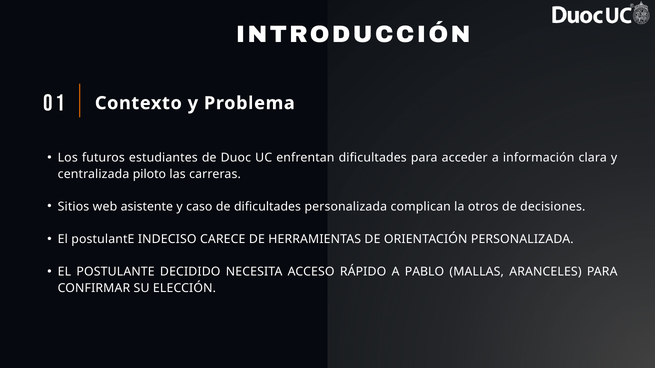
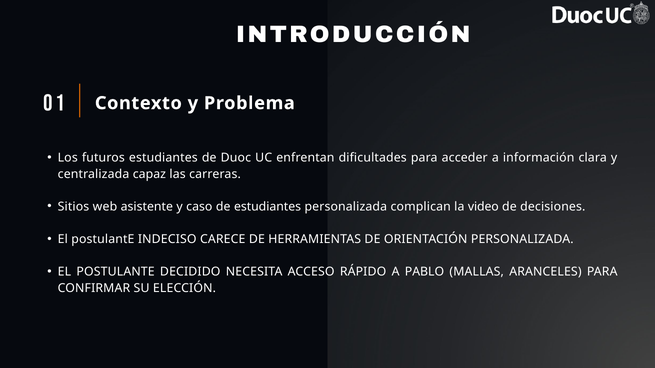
piloto: piloto -> capaz (149, 174)
de dificultades: dificultades -> estudiantes (268, 207)
otros: otros -> video (483, 207)
